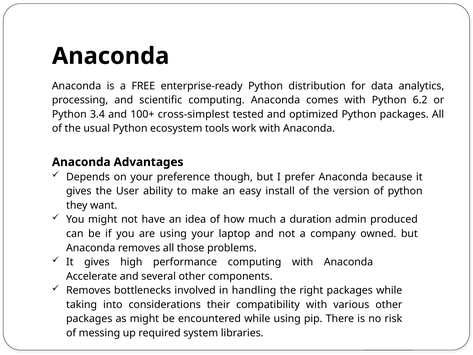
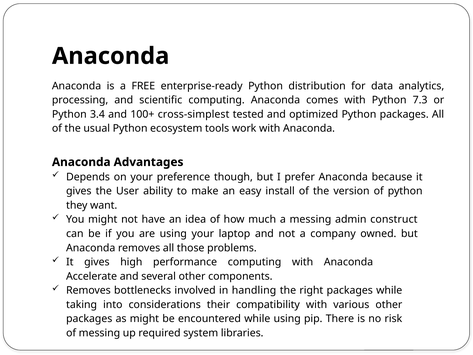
6.2: 6.2 -> 7.3 (420, 100)
a duration: duration -> messing (310, 219)
produced: produced -> construct (394, 219)
